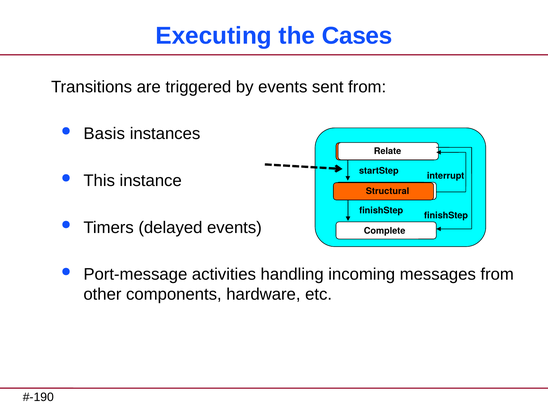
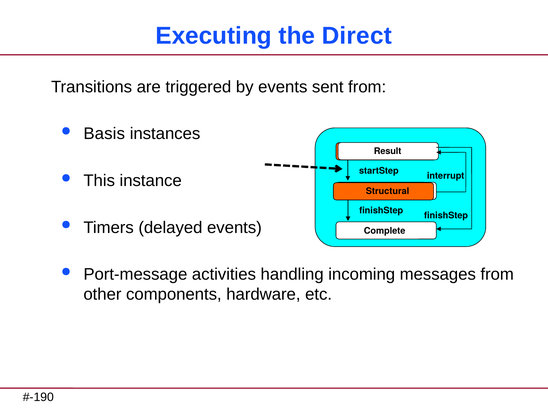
Cases: Cases -> Direct (357, 36)
Relate: Relate -> Result (388, 151)
